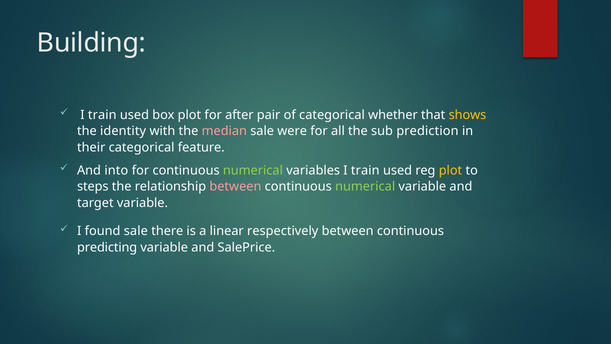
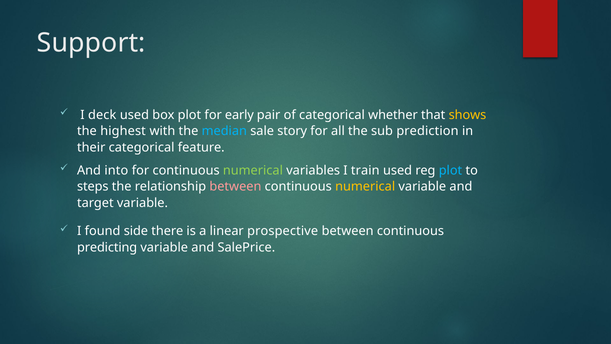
Building: Building -> Support (91, 43)
train: train -> deck (102, 115)
after: after -> early (239, 115)
identity: identity -> highest (123, 131)
median colour: pink -> light blue (224, 131)
were: were -> story (292, 131)
plot colour: yellow -> light blue (450, 170)
numerical colour: light green -> yellow (365, 187)
found sale: sale -> side (136, 231)
respectively: respectively -> prospective (283, 231)
